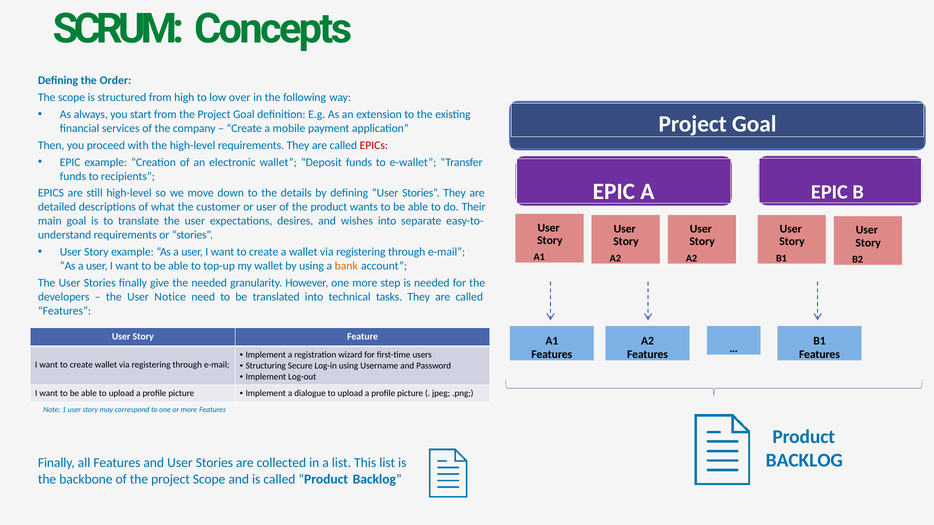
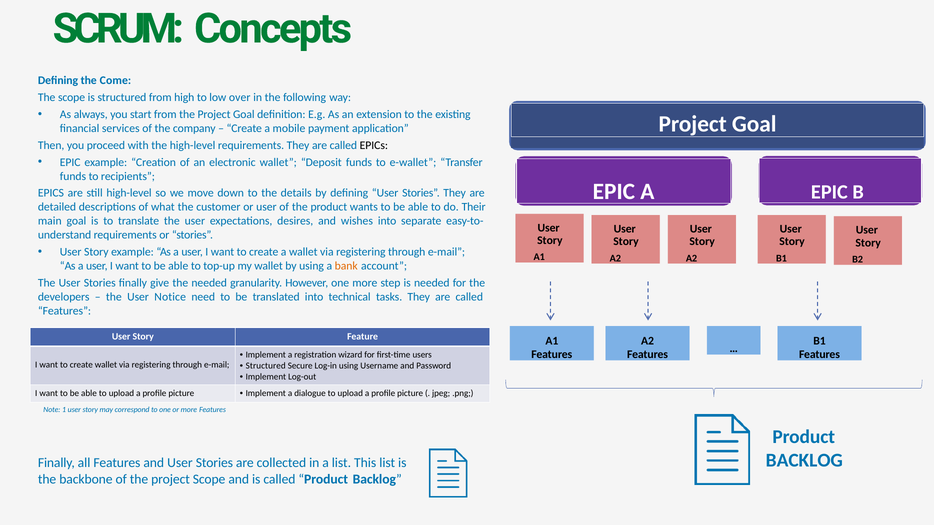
Order: Order -> Come (115, 81)
EPICs colour: red -> black (374, 145)
Structuring: Structuring -> Structured (266, 366)
